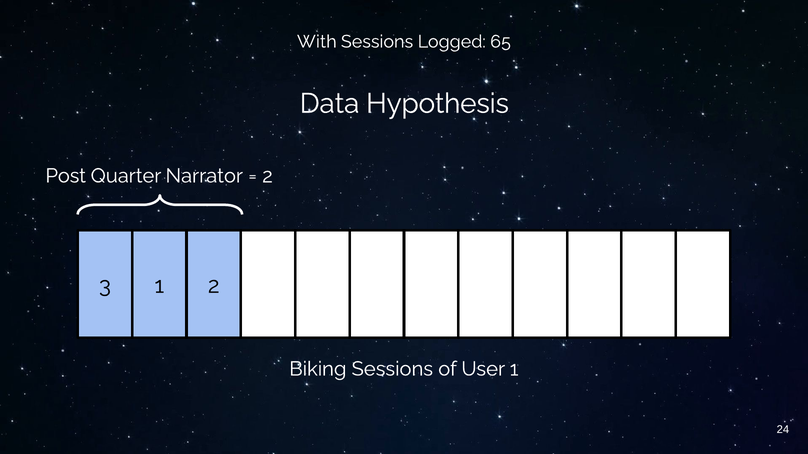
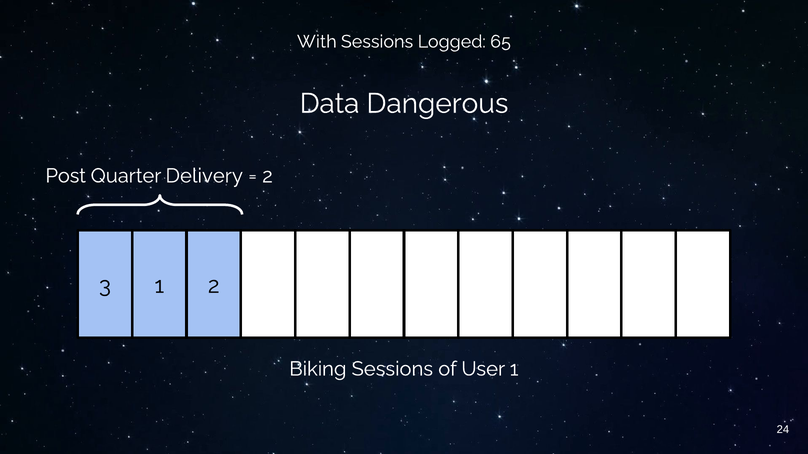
Hypothesis: Hypothesis -> Dangerous (437, 104)
Narrator: Narrator -> Delivery (204, 176)
